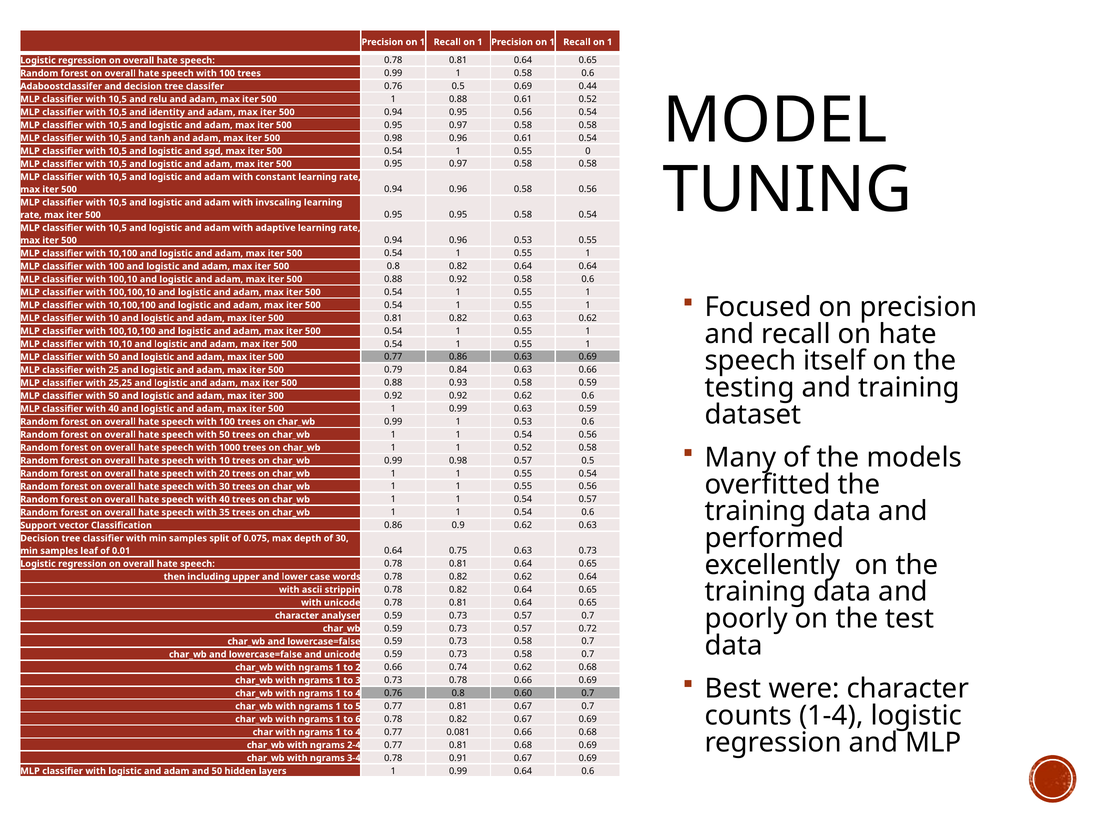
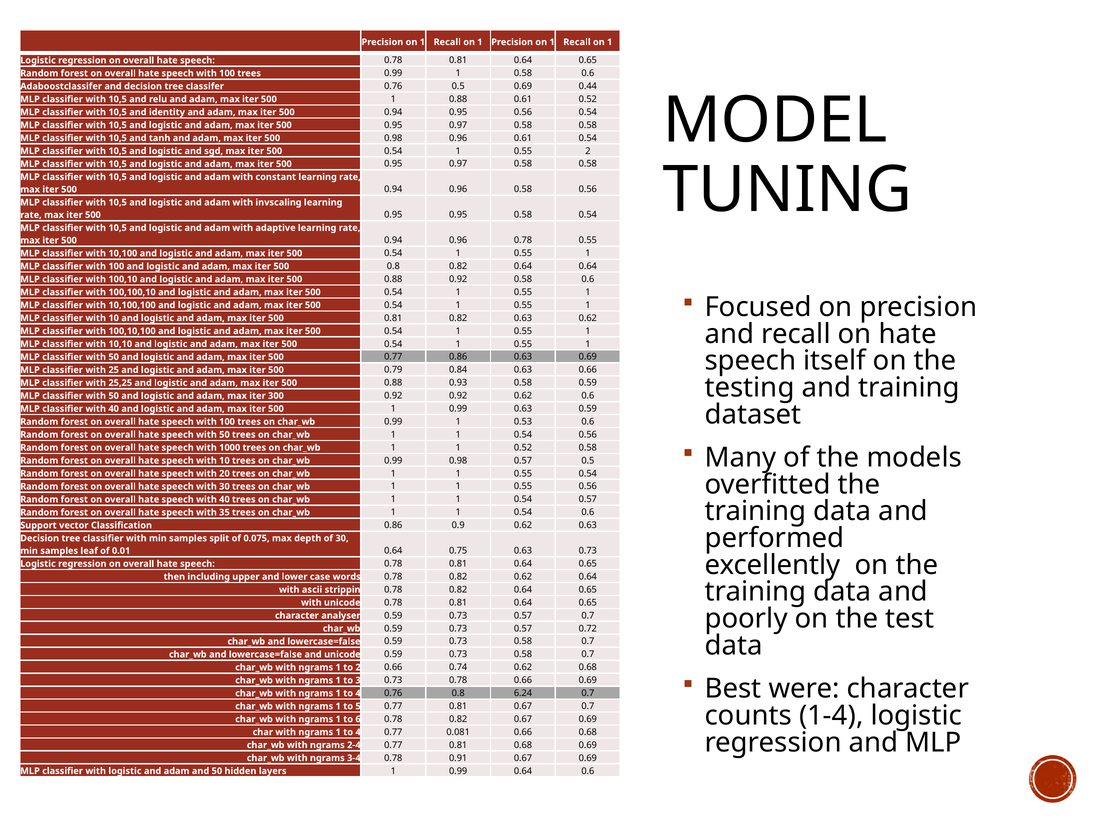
0.55 0: 0 -> 2 (588, 151)
0.96 0.53: 0.53 -> 0.78 (523, 240)
0.60: 0.60 -> 6.24 (523, 693)
